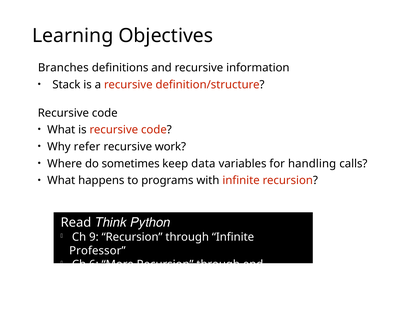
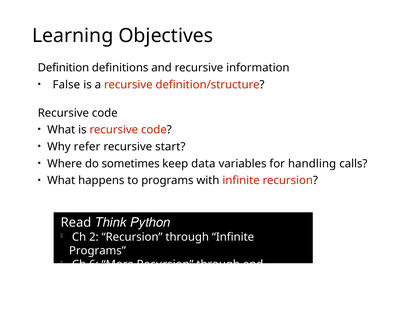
Branches: Branches -> Definition (63, 68)
Stack: Stack -> False (66, 85)
work: work -> start (170, 147)
9: 9 -> 2 (94, 237)
Professor: Professor -> Programs (97, 251)
